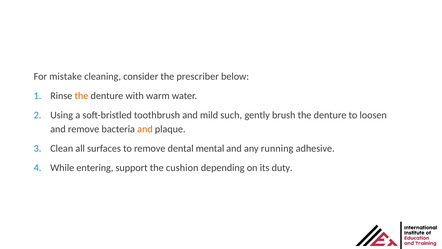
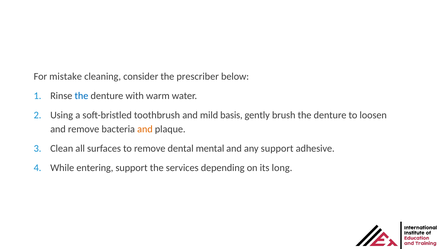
the colour: orange -> blue (81, 96)
such: such -> basis (231, 115)
any running: running -> support (277, 148)
cushion: cushion -> services (182, 168)
duty: duty -> long (282, 168)
